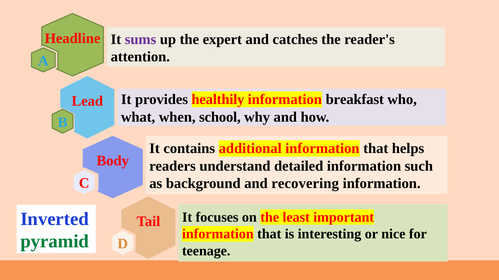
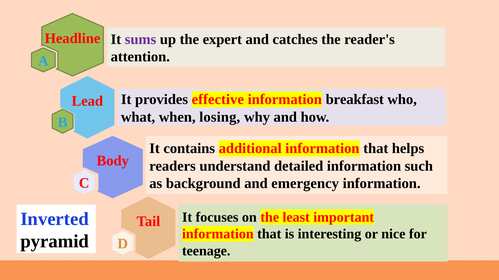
healthily: healthily -> effective (218, 100)
school: school -> losing (220, 117)
recovering: recovering -> emergency (305, 184)
pyramid colour: green -> black (55, 242)
